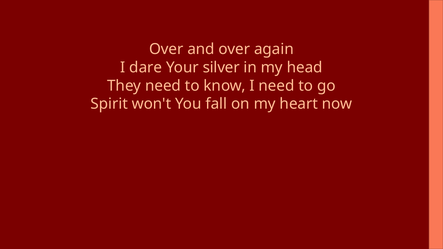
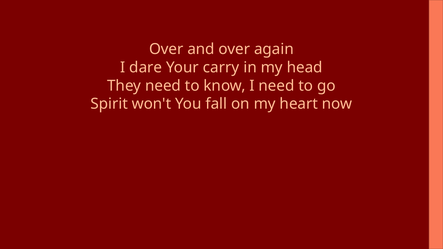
silver: silver -> carry (221, 67)
